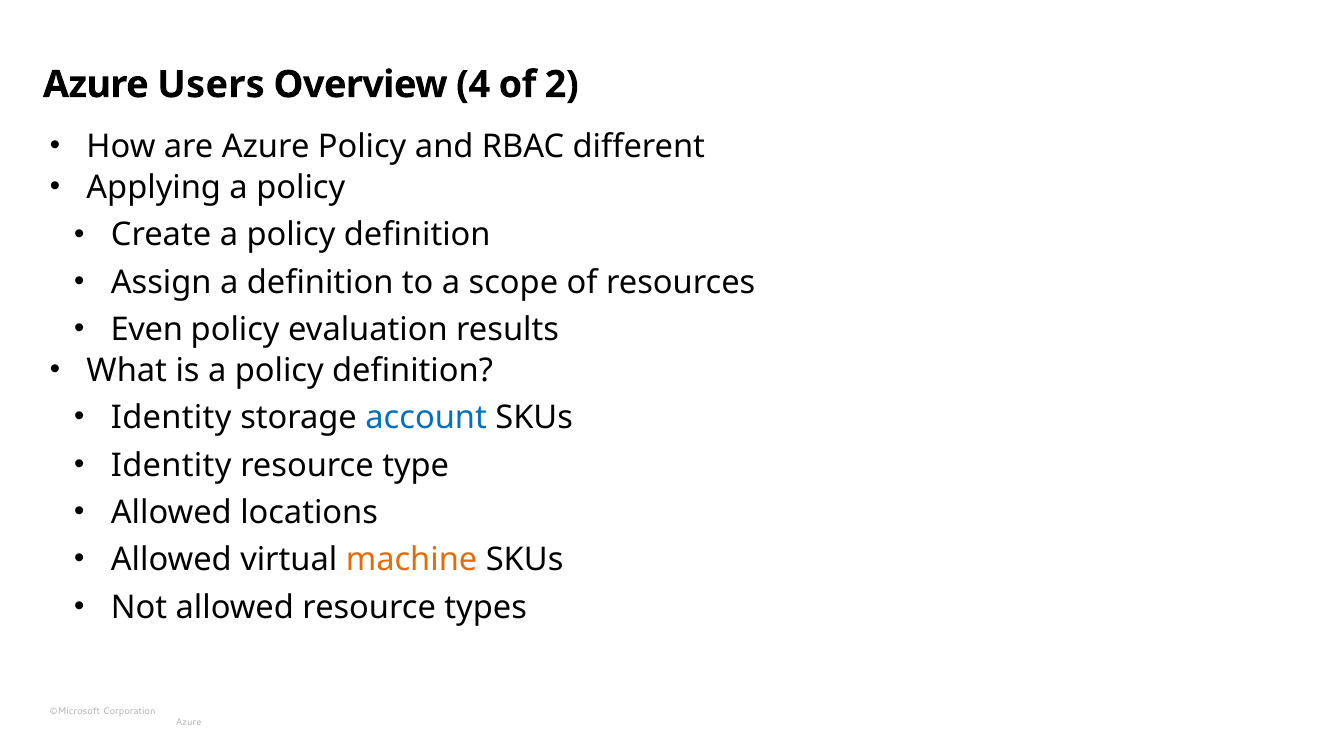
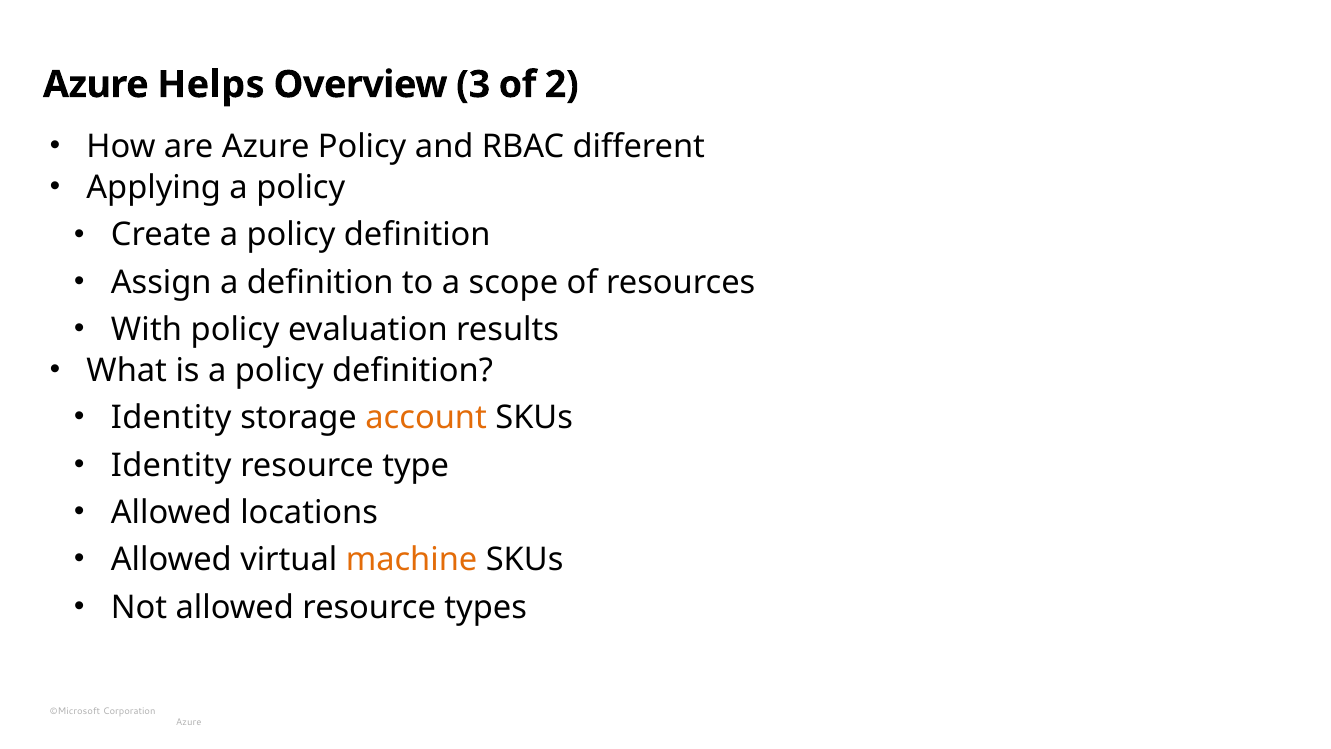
Users: Users -> Helps (211, 85)
4: 4 -> 3 (473, 85)
Even: Even -> With (147, 330)
account colour: blue -> orange (426, 418)
